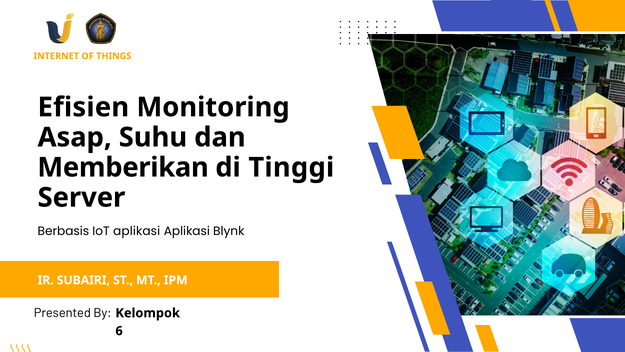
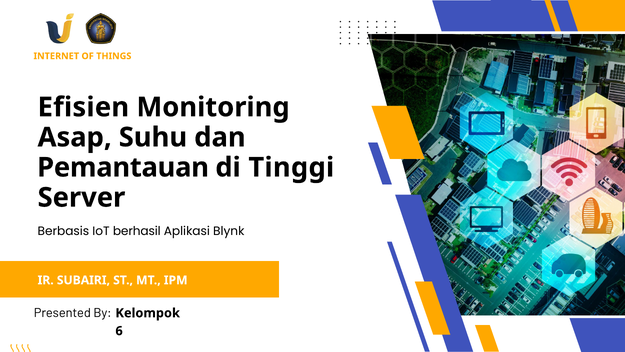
Memberikan: Memberikan -> Pemantauan (123, 167)
IoT aplikasi: aplikasi -> berhasil (137, 231)
